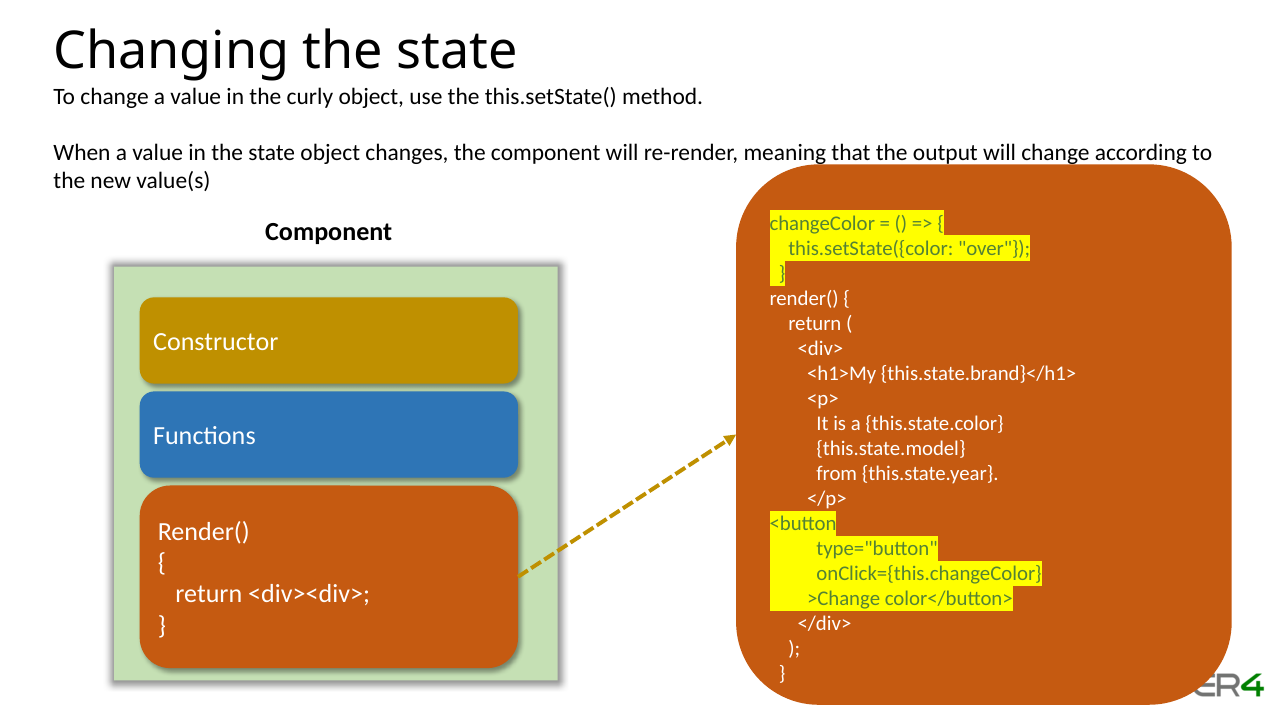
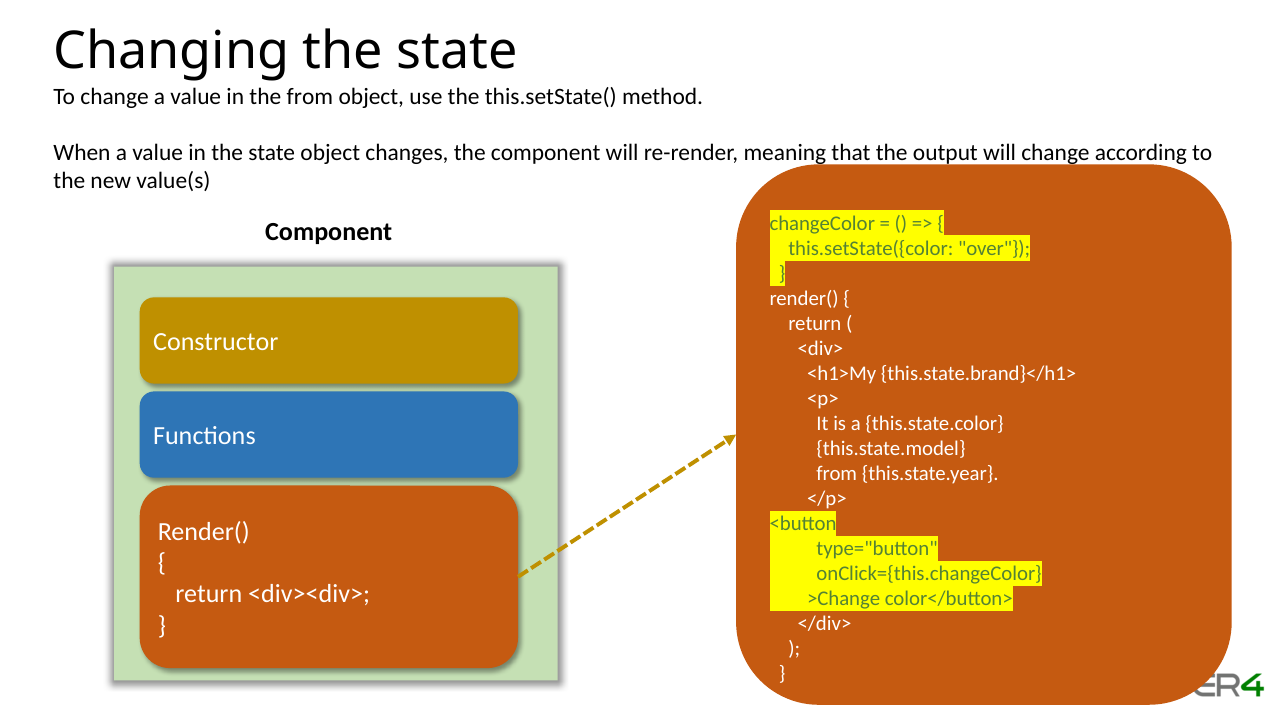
the curly: curly -> from (310, 96)
